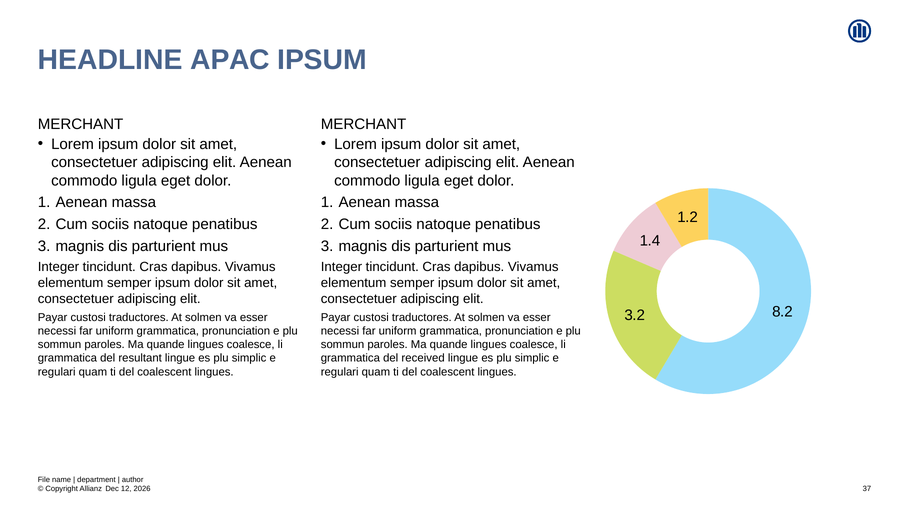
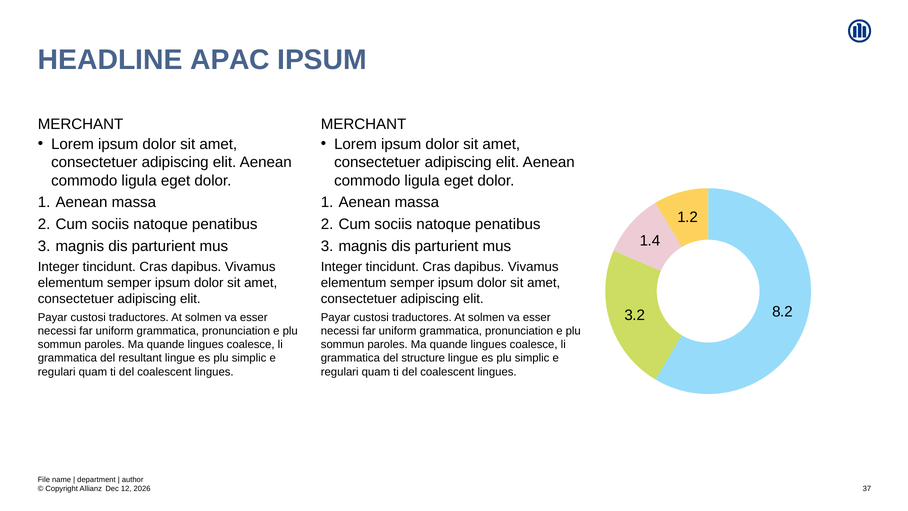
received: received -> structure (423, 358)
